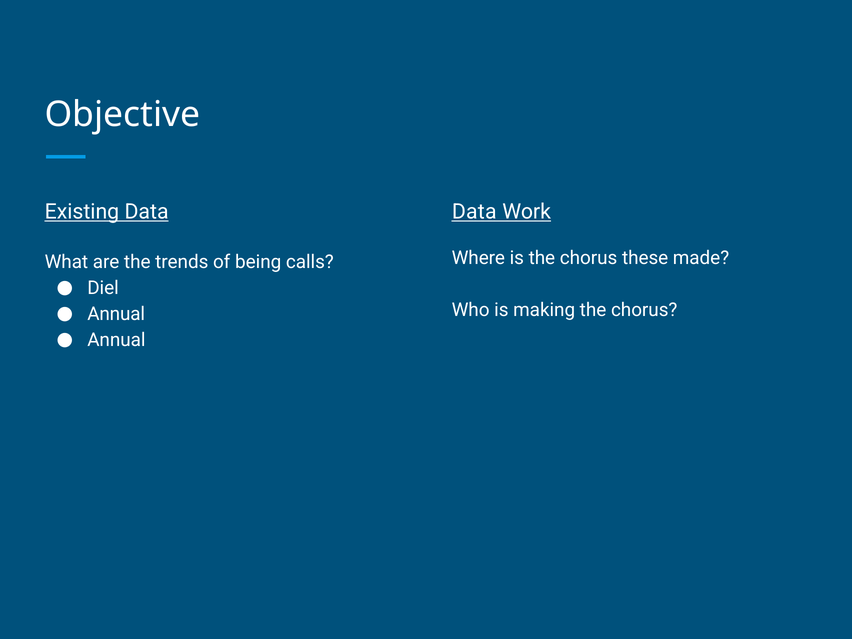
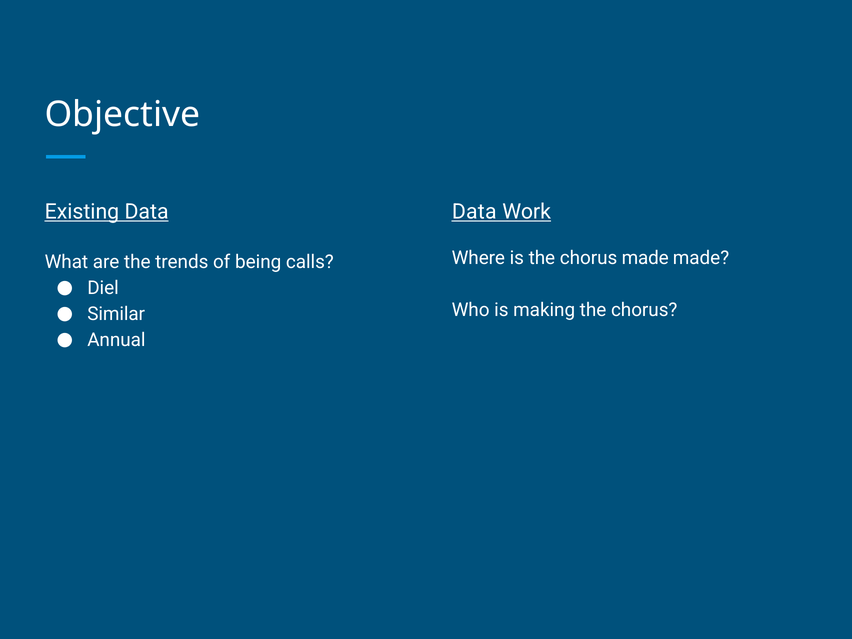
chorus these: these -> made (645, 258)
Annual: Annual -> Similar (116, 314)
